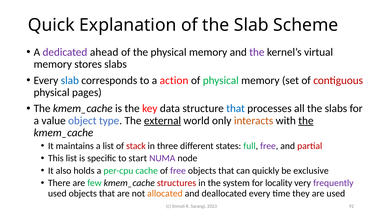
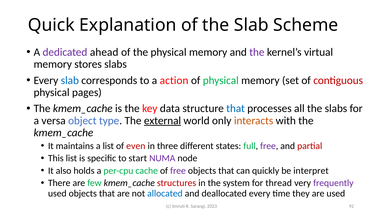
value: value -> versa (54, 120)
the underline: present -> none (306, 120)
stack: stack -> even (136, 146)
exclusive: exclusive -> interpret (311, 170)
locality: locality -> thread (279, 183)
allocated colour: orange -> blue (165, 193)
